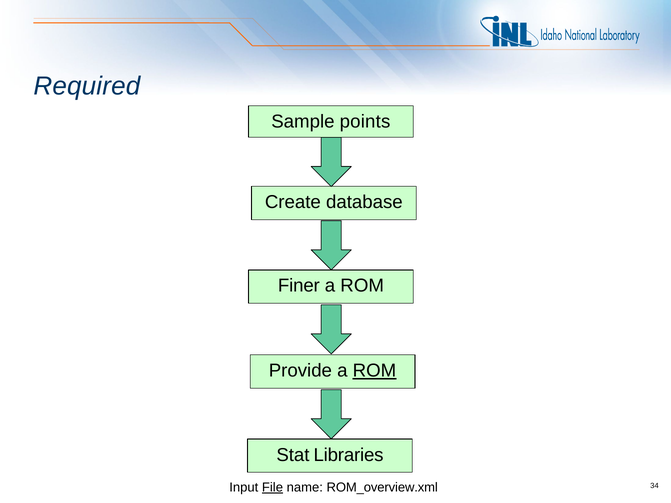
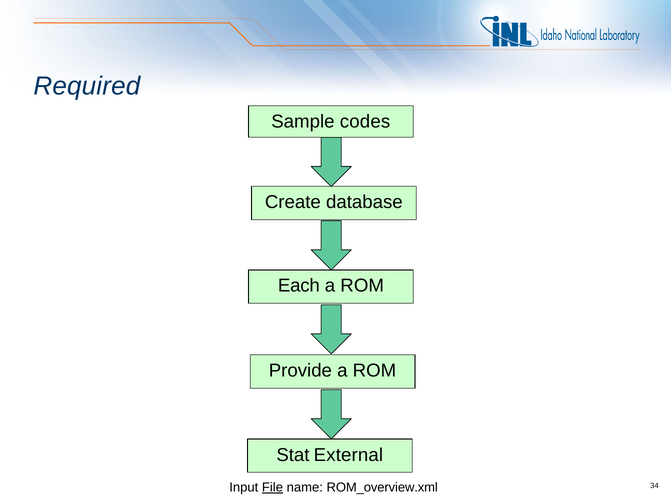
points: points -> codes (365, 122)
Finer: Finer -> Each (299, 286)
ROM underline: present -> none (374, 371)
Libraries: Libraries -> External (348, 455)
